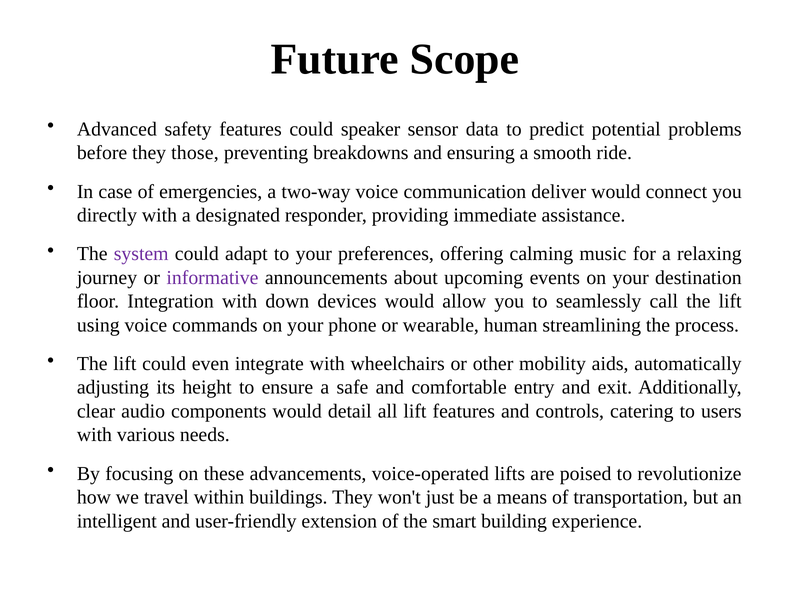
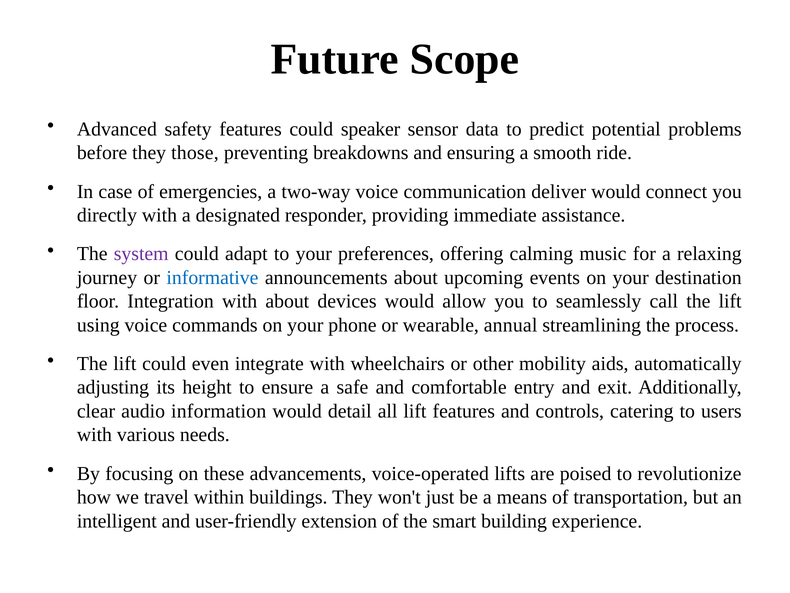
informative colour: purple -> blue (212, 277)
with down: down -> about (287, 301)
human: human -> annual (511, 325)
components: components -> information (219, 411)
